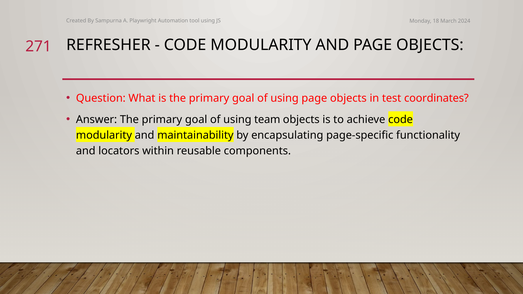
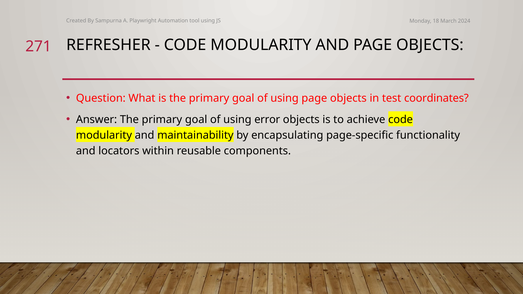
team: team -> error (267, 119)
